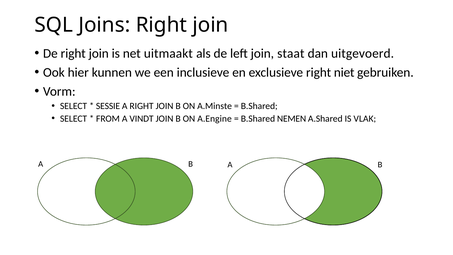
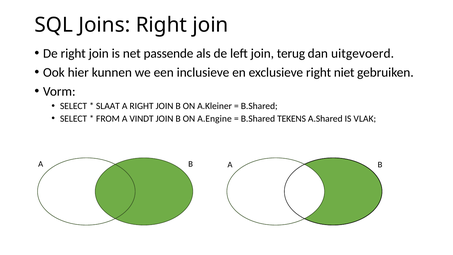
uitmaakt: uitmaakt -> passende (168, 53)
staat: staat -> terug (291, 53)
SESSIE: SESSIE -> SLAAT (108, 106)
A.Minste: A.Minste -> A.Kleiner (215, 106)
NEMEN: NEMEN -> TEKENS (292, 118)
